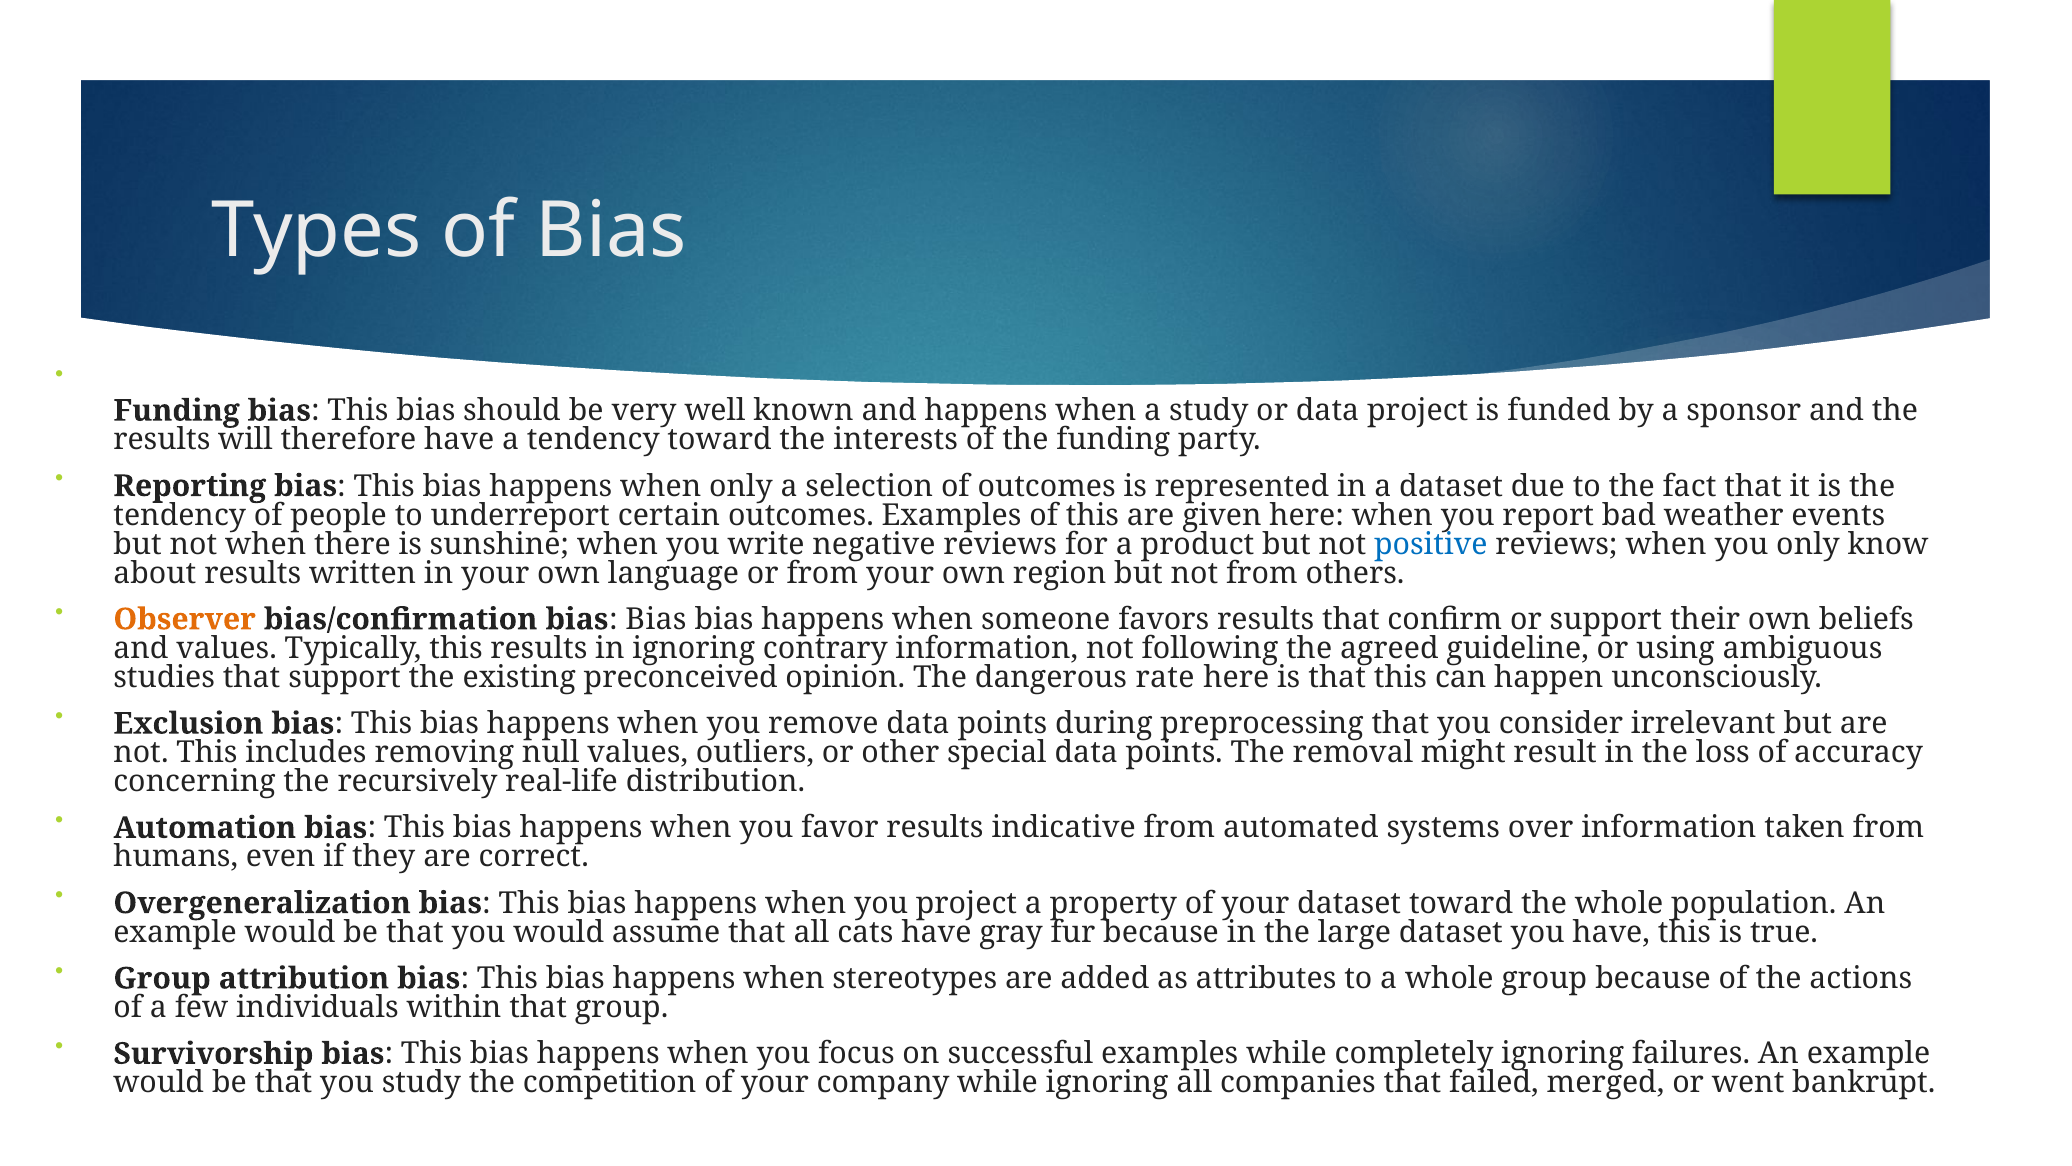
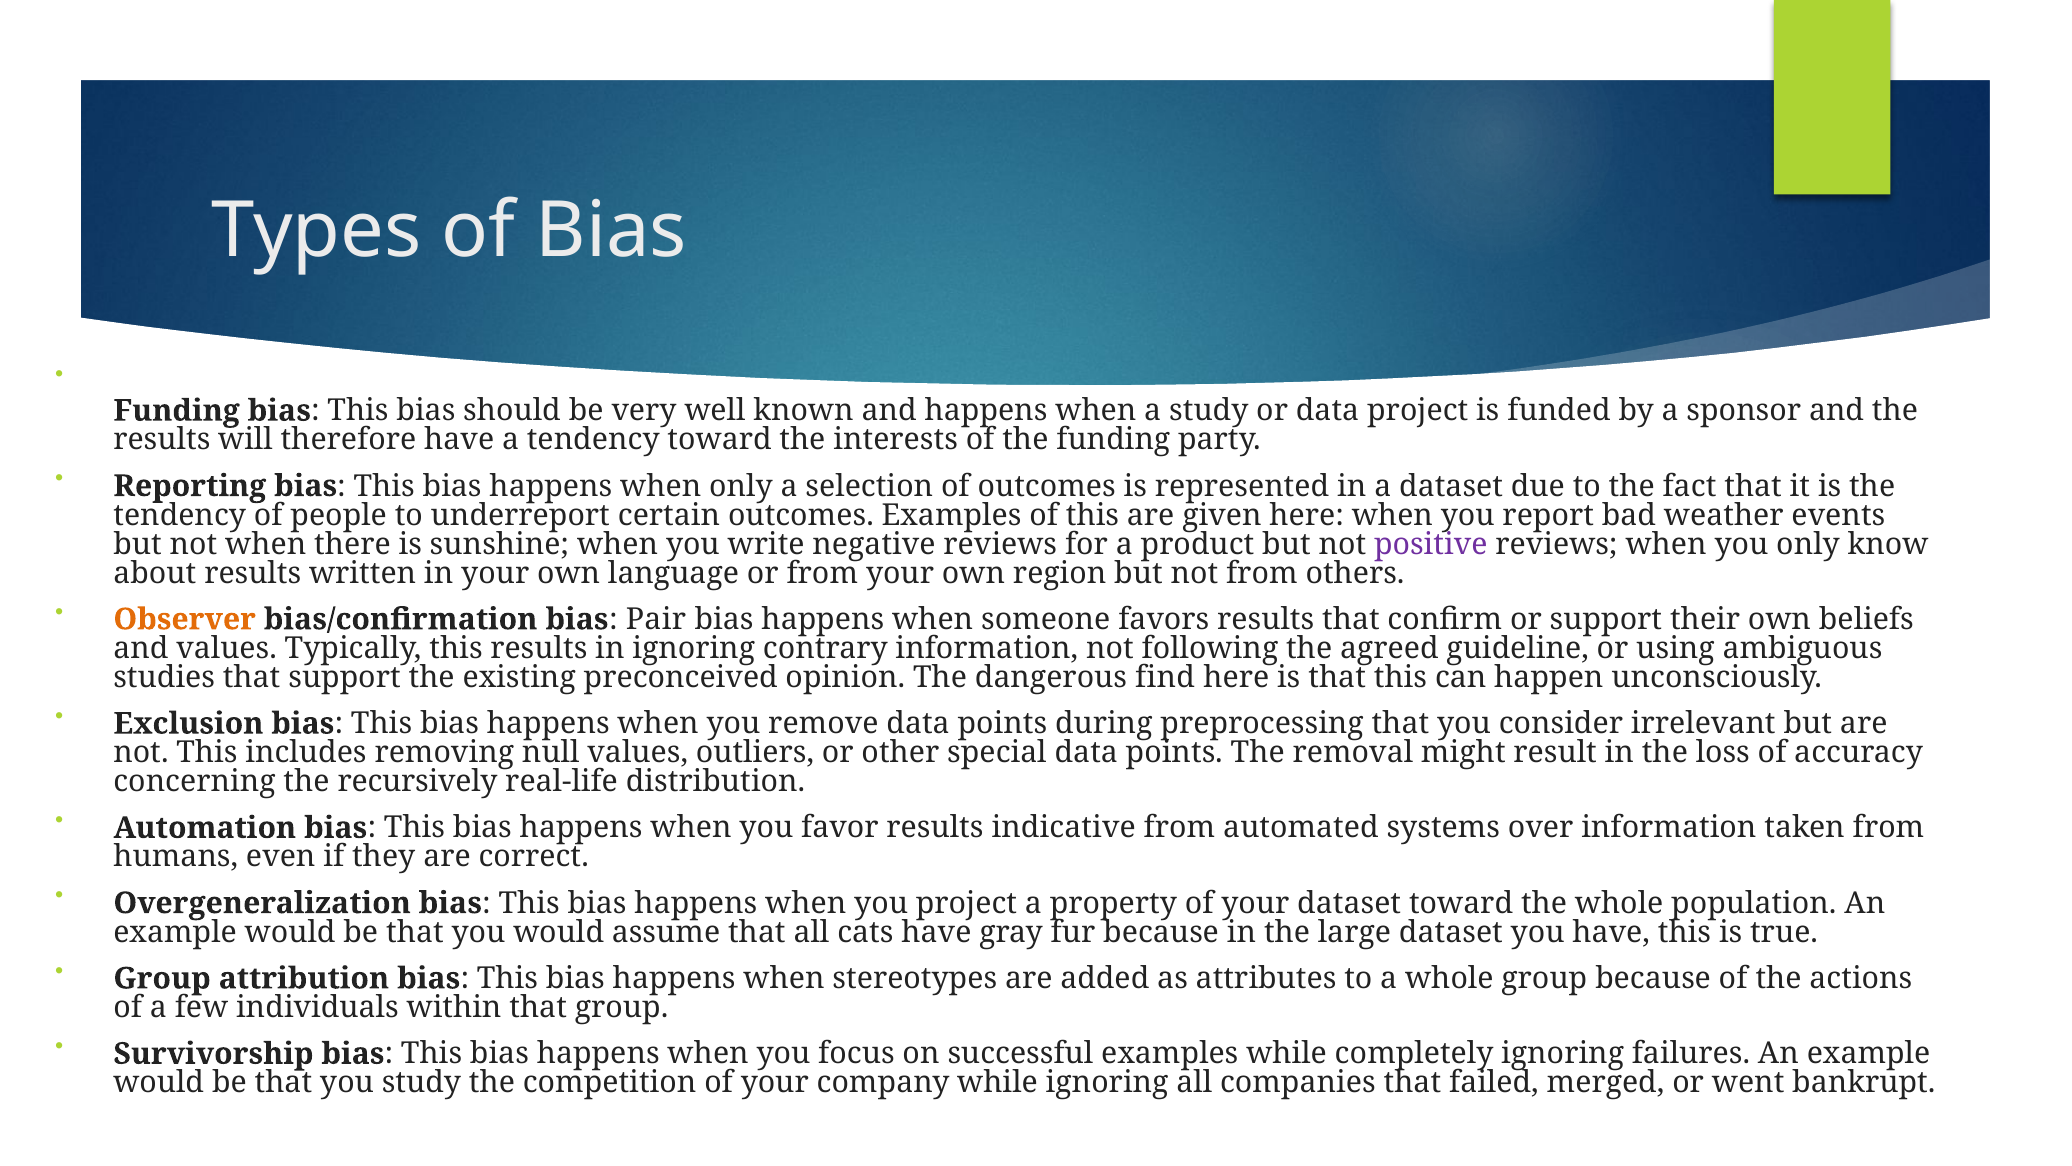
positive colour: blue -> purple (1431, 544)
bias/confirmation bias Bias: Bias -> Pair (656, 619)
rate: rate -> find (1165, 677)
